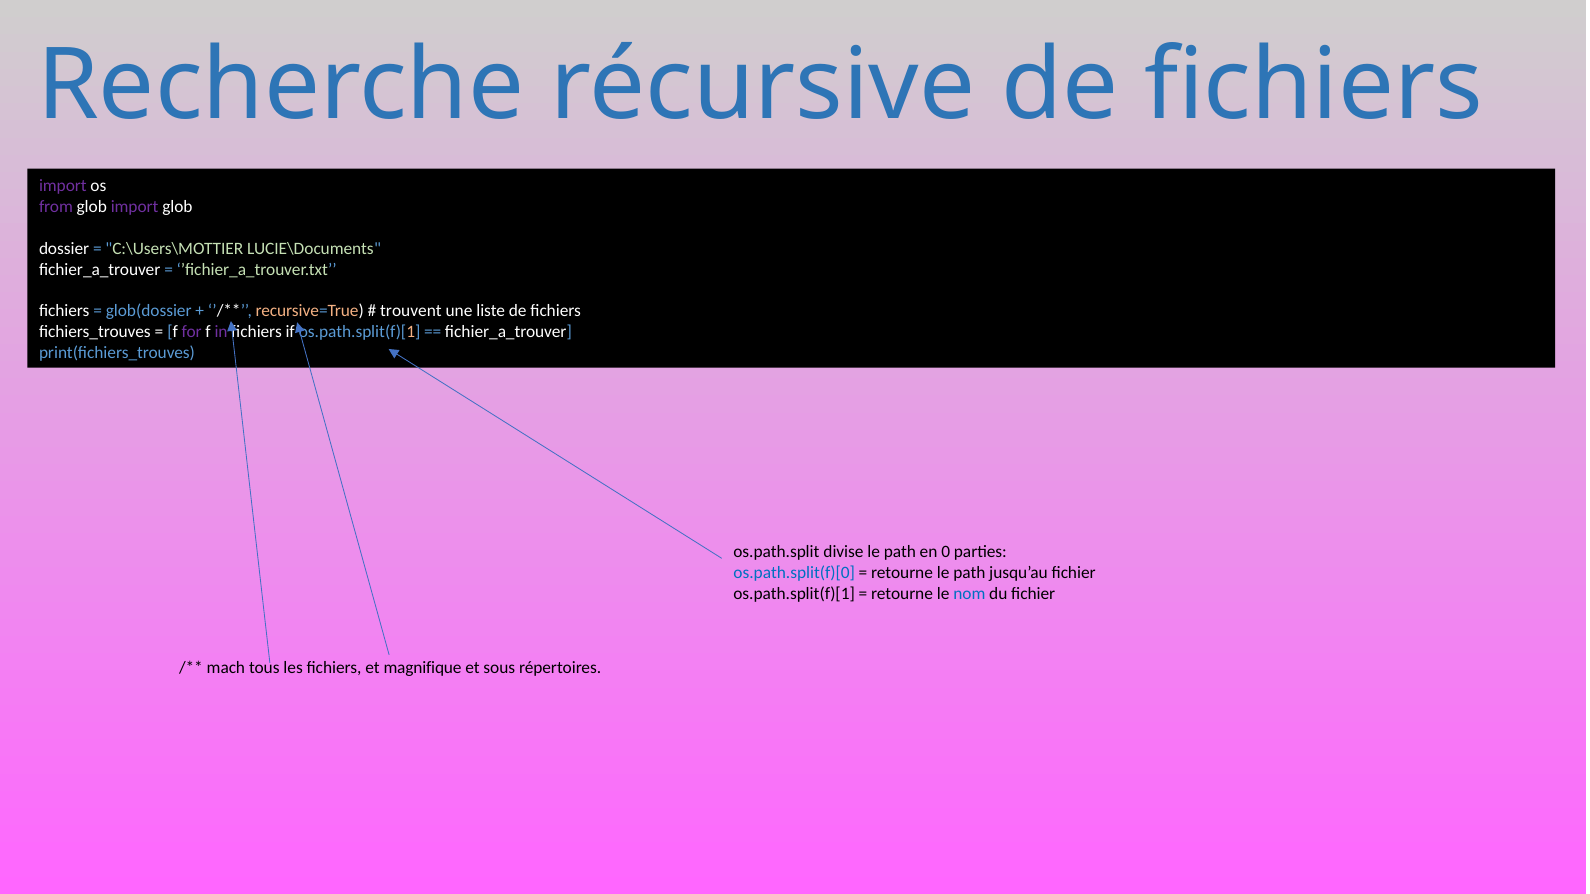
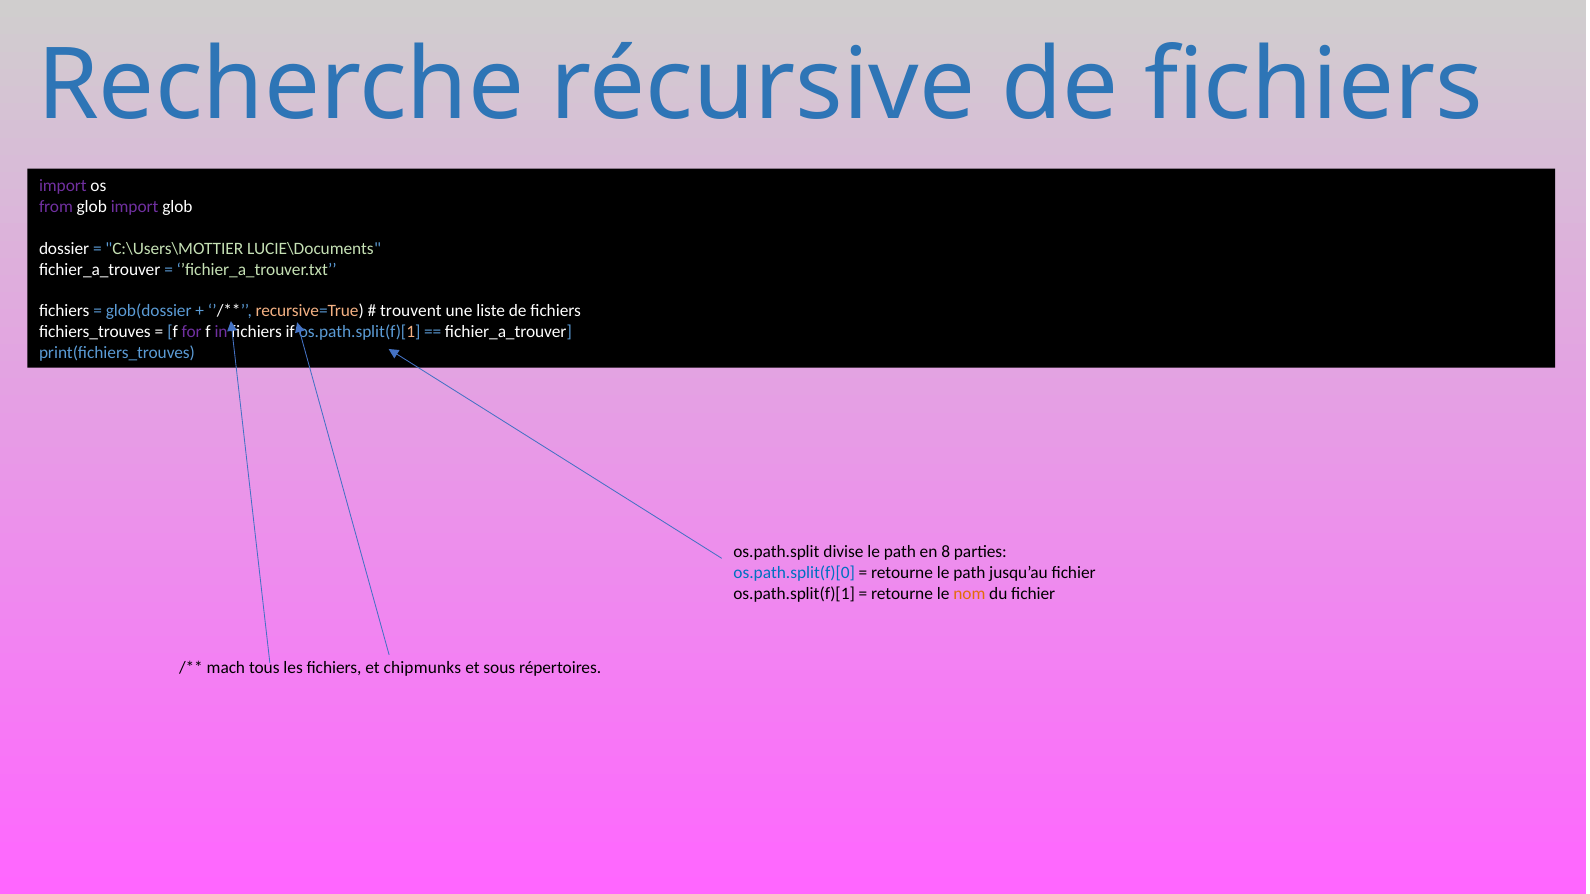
0: 0 -> 8 (946, 552)
nom colour: blue -> orange (969, 594)
magnifique: magnifique -> chipmunks (422, 669)
